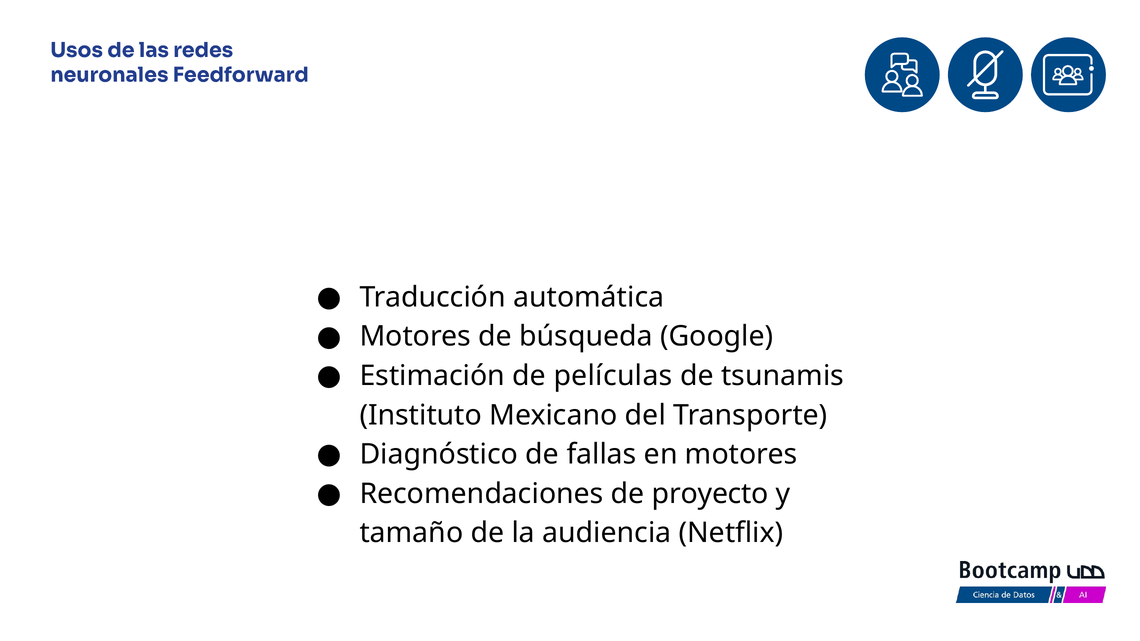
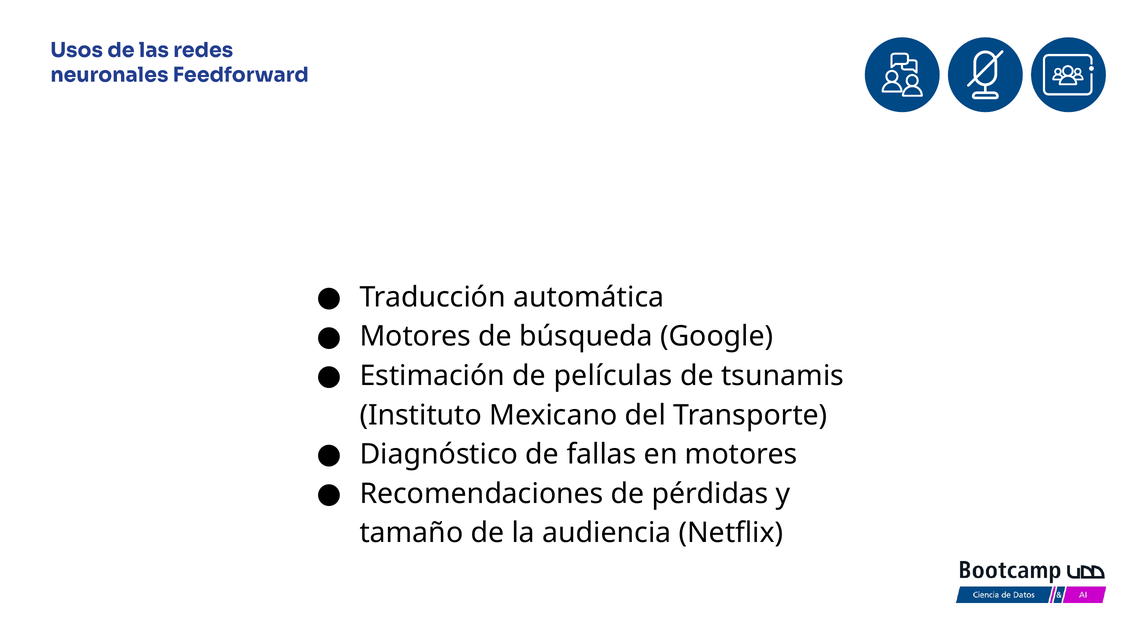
proyecto: proyecto -> pérdidas (710, 494)
